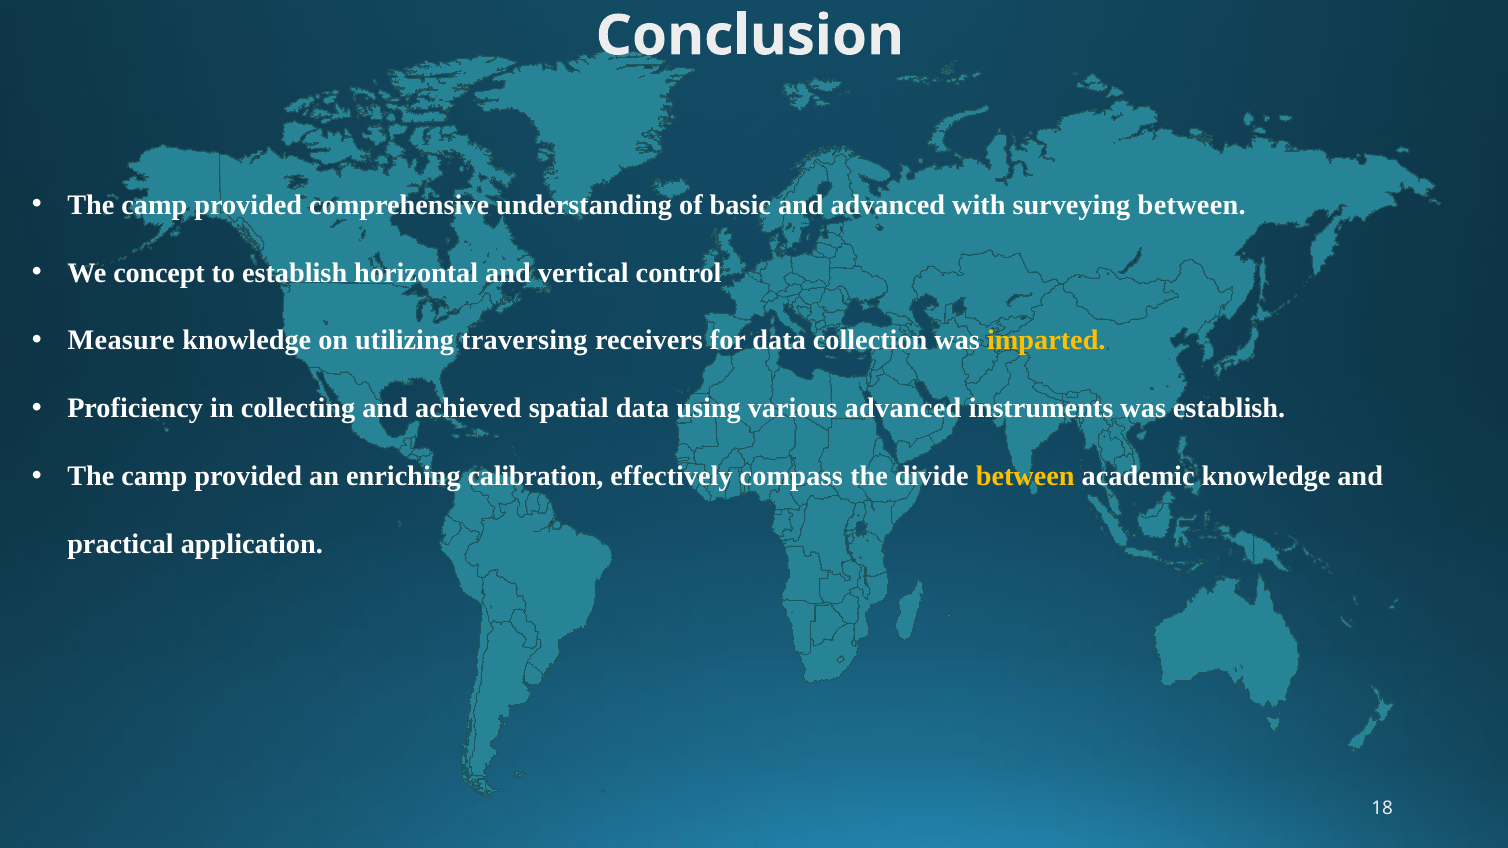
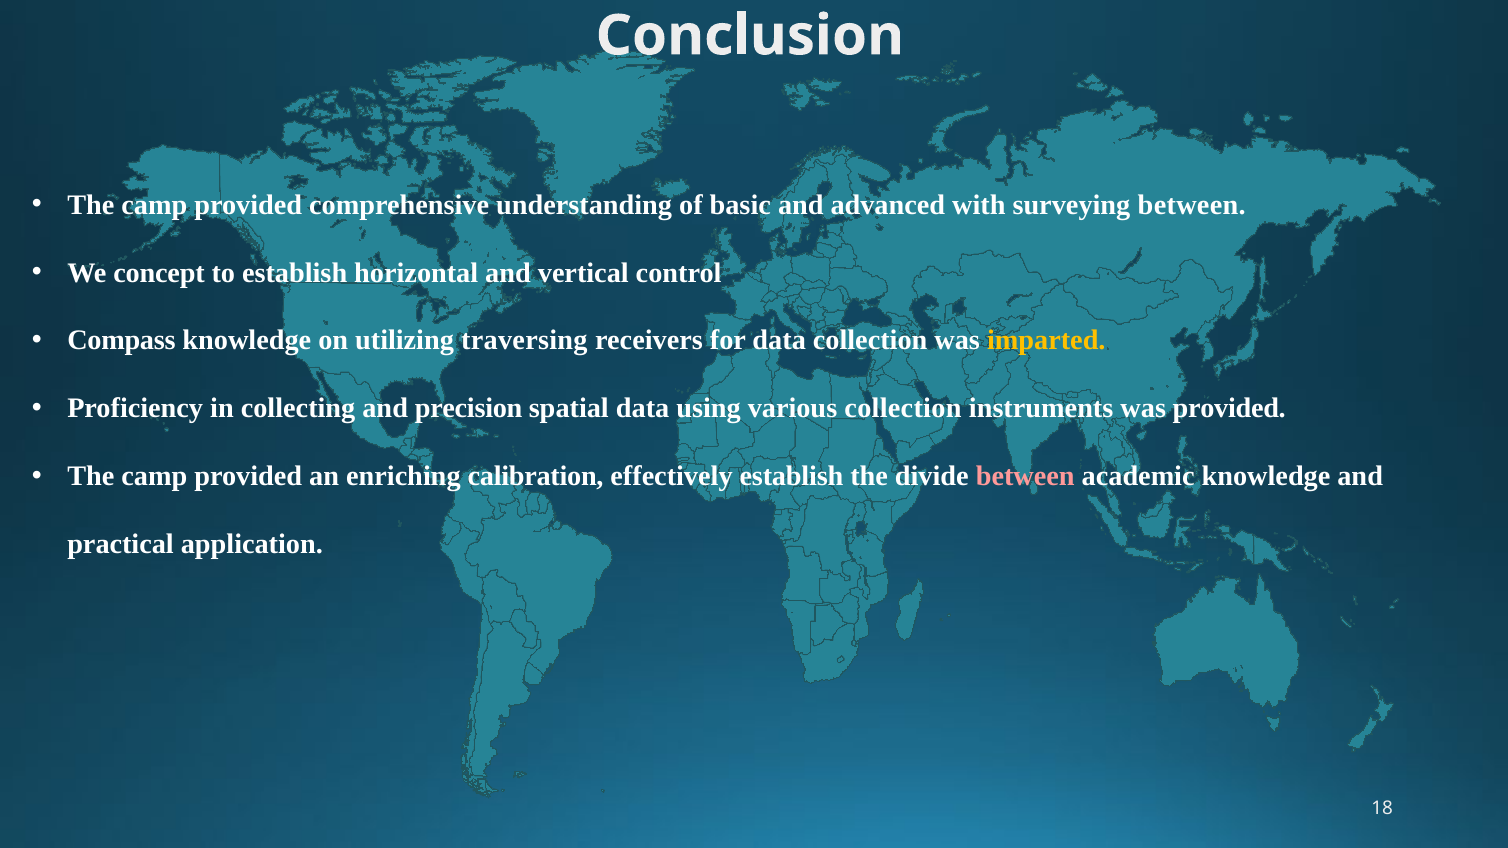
Measure: Measure -> Compass (121, 341)
achieved: achieved -> precision (469, 409)
various advanced: advanced -> collection (903, 409)
was establish: establish -> provided (1229, 409)
effectively compass: compass -> establish (791, 476)
between colour: yellow -> pink (1025, 476)
